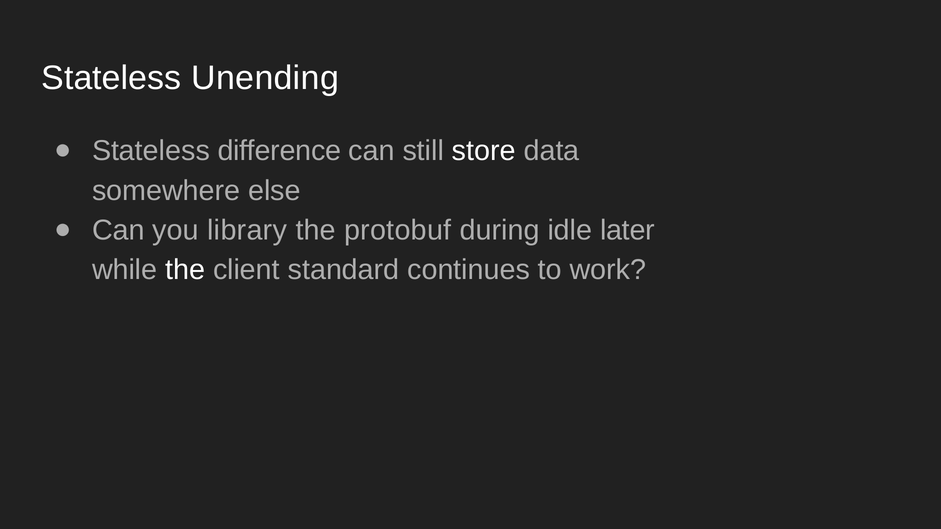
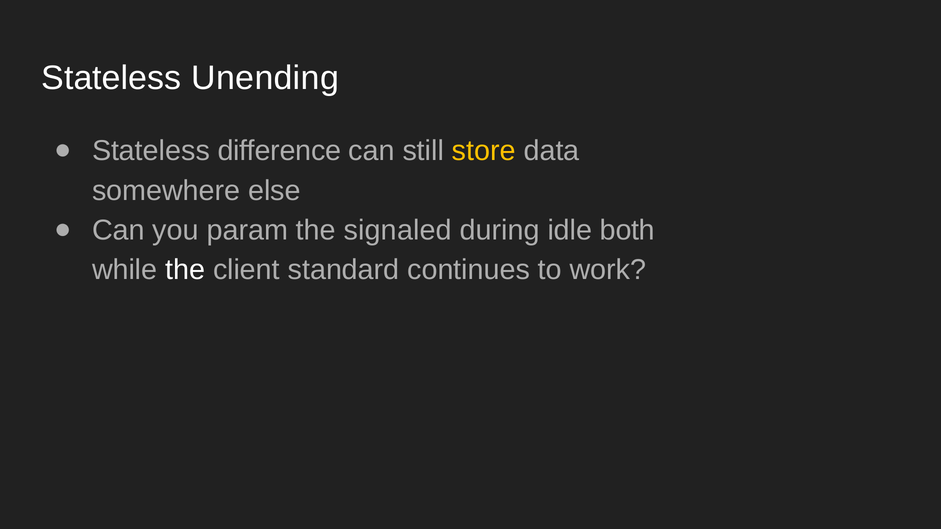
store colour: white -> yellow (484, 151)
library: library -> param (247, 230)
protobuf: protobuf -> signaled (398, 230)
later: later -> both (627, 230)
